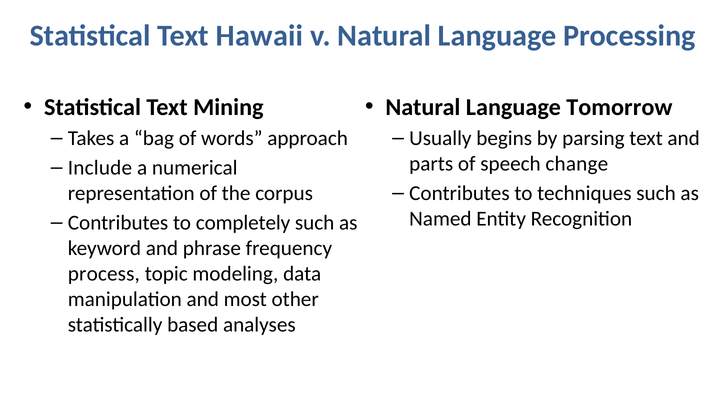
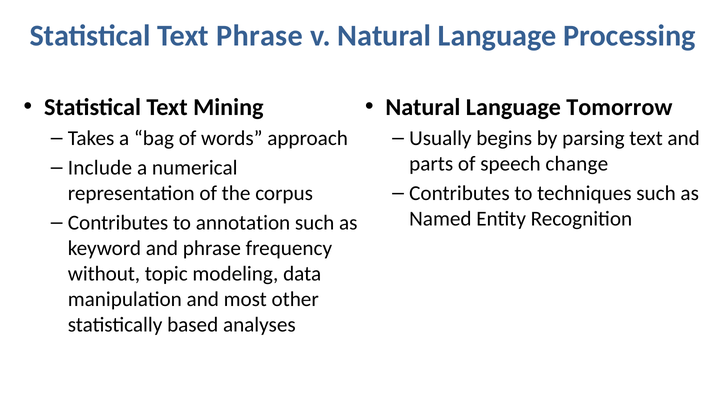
Text Hawaii: Hawaii -> Phrase (260, 36)
completely: completely -> annotation (243, 223)
process: process -> without (104, 274)
